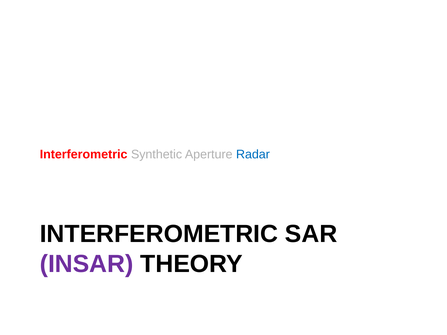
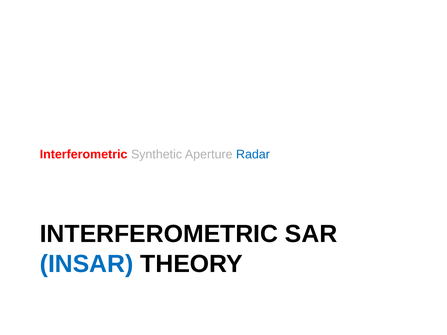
INSAR colour: purple -> blue (87, 264)
